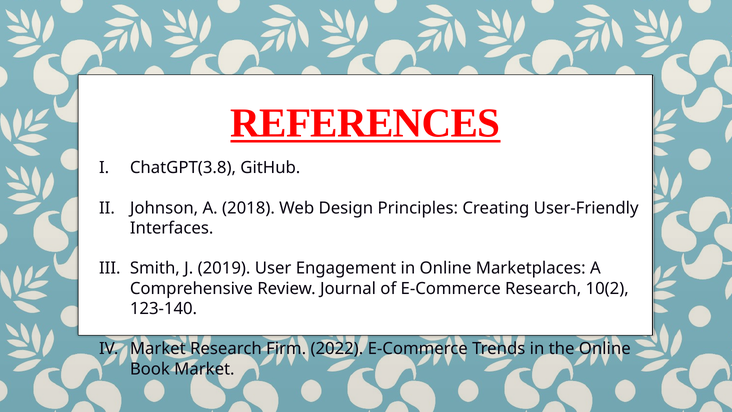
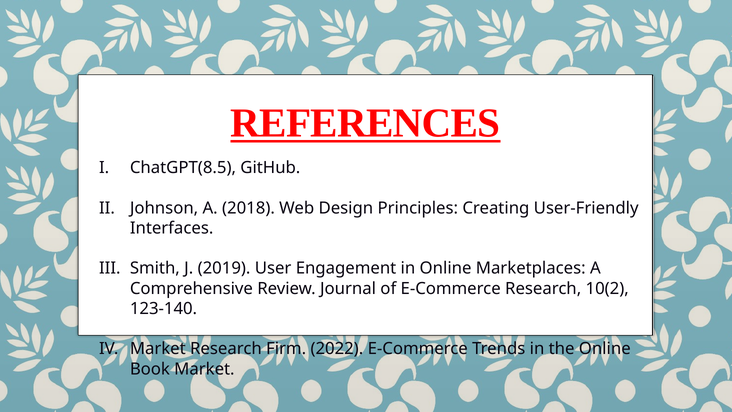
ChatGPT(3.8: ChatGPT(3.8 -> ChatGPT(8.5 (183, 168)
